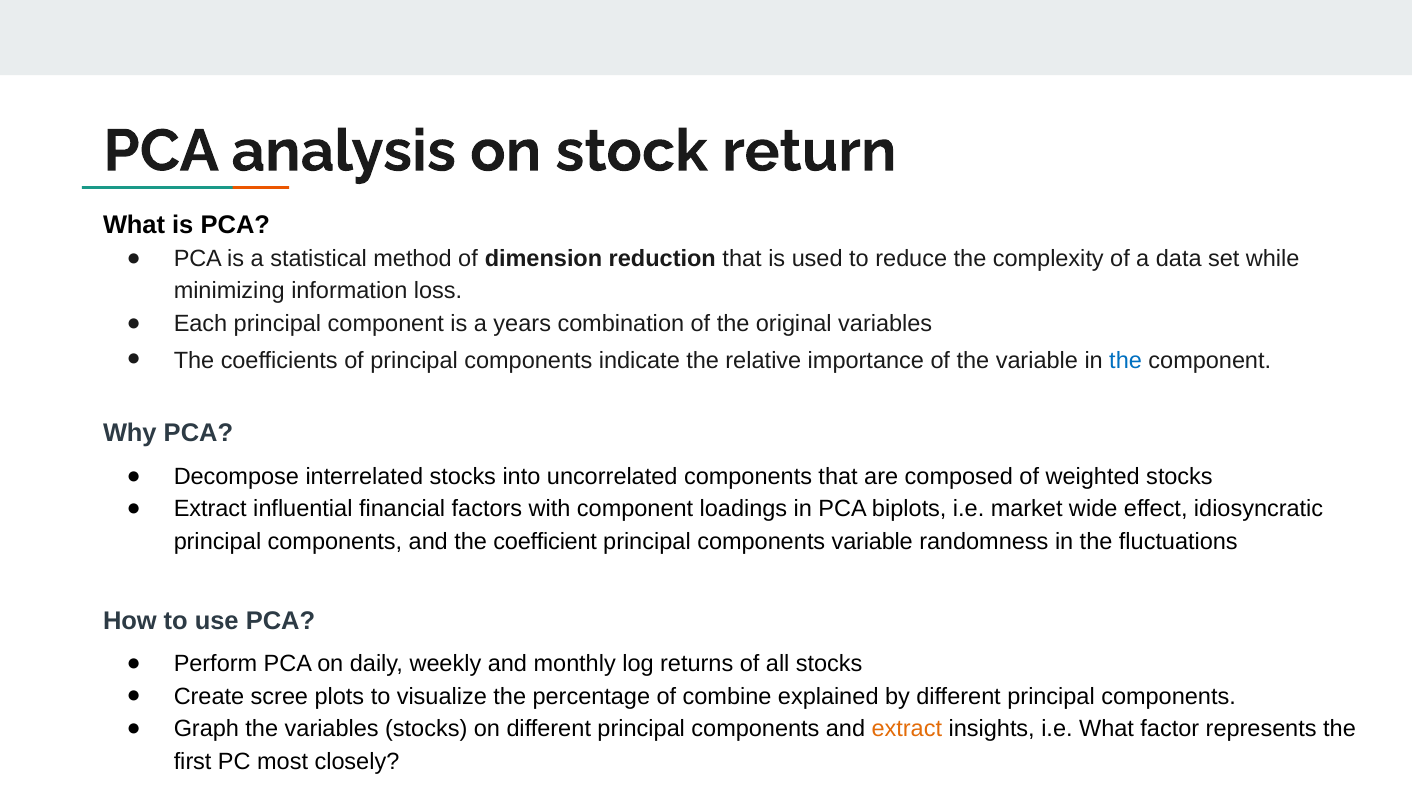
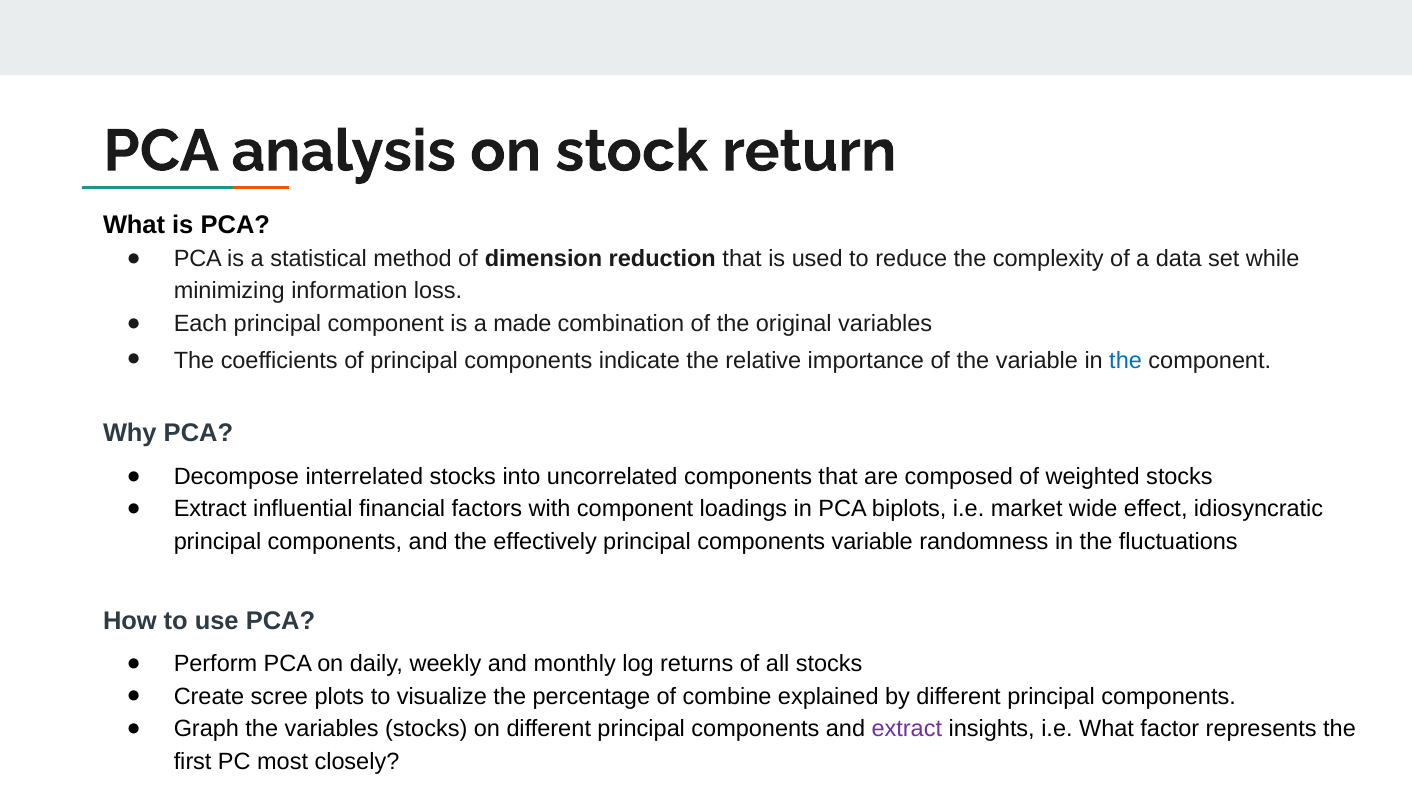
years: years -> made (522, 324)
coefficient: coefficient -> effectively (545, 542)
extract colour: orange -> purple (907, 729)
